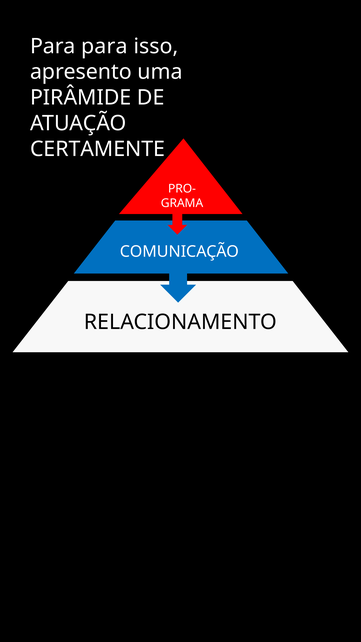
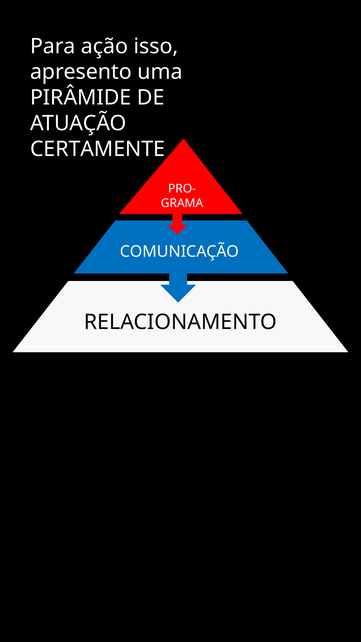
Para para: para -> ação (104, 46)
